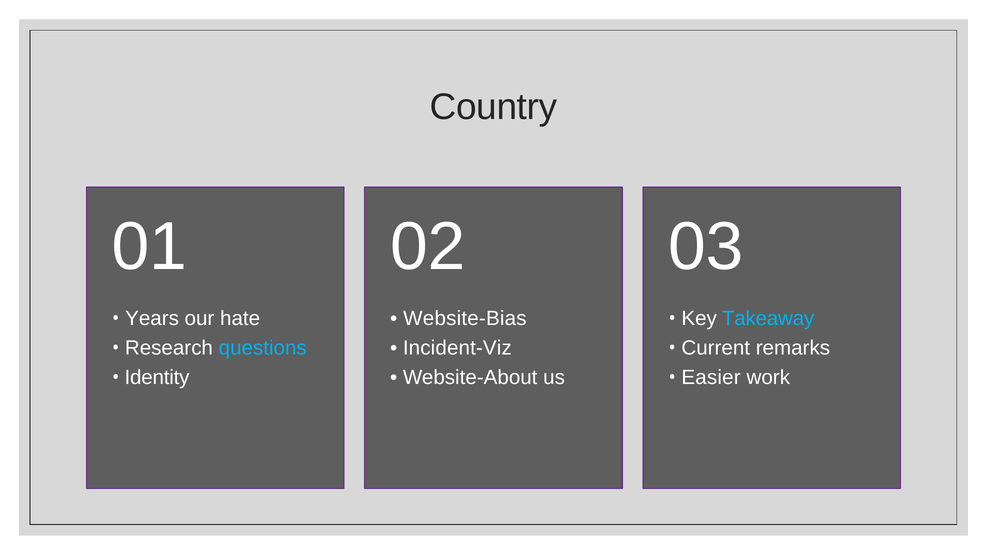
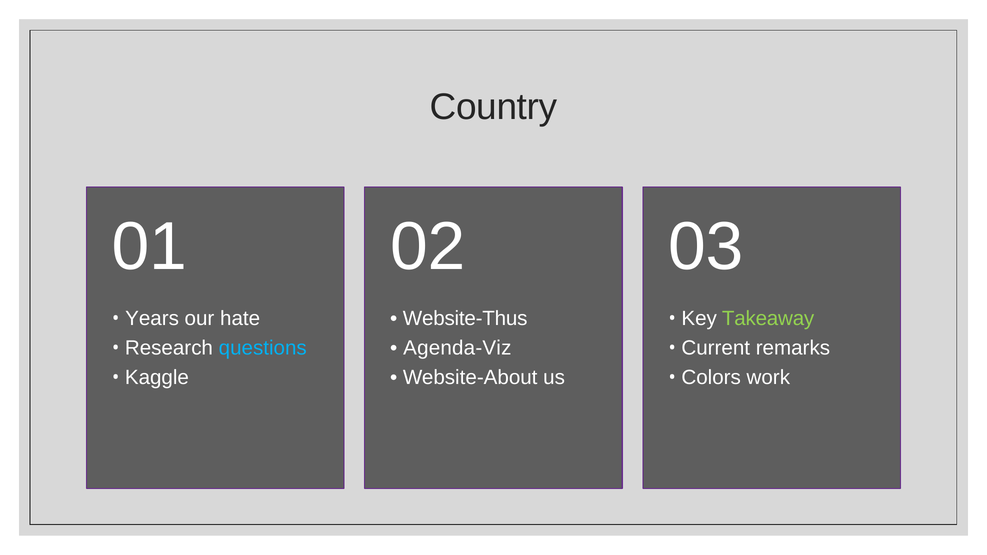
Website-Bias: Website-Bias -> Website-Thus (465, 319)
Takeaway colour: light blue -> light green (768, 319)
Incident-Viz: Incident-Viz -> Agenda-Viz (457, 348)
Identity: Identity -> Kaggle (157, 377)
Easier: Easier -> Colors (711, 377)
